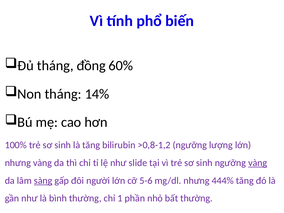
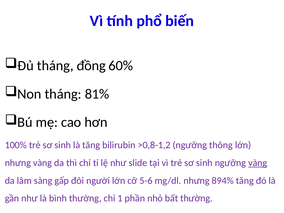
14%: 14% -> 81% (97, 94)
lượng: lượng -> thông (221, 145)
sàng underline: present -> none (43, 181)
444%: 444% -> 894% (223, 181)
